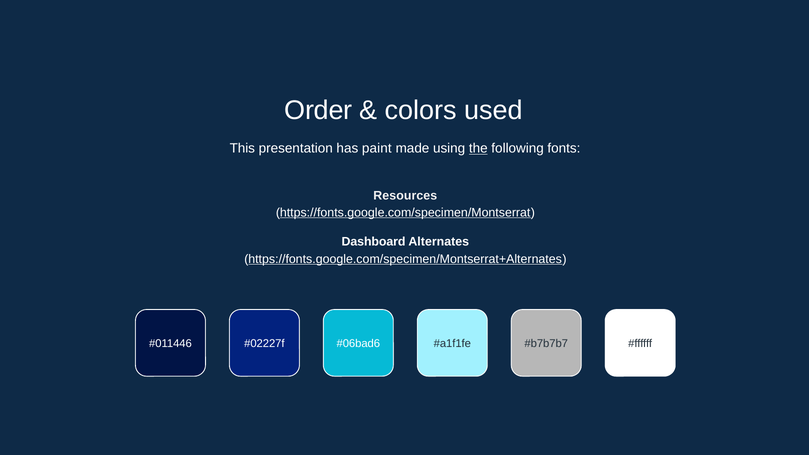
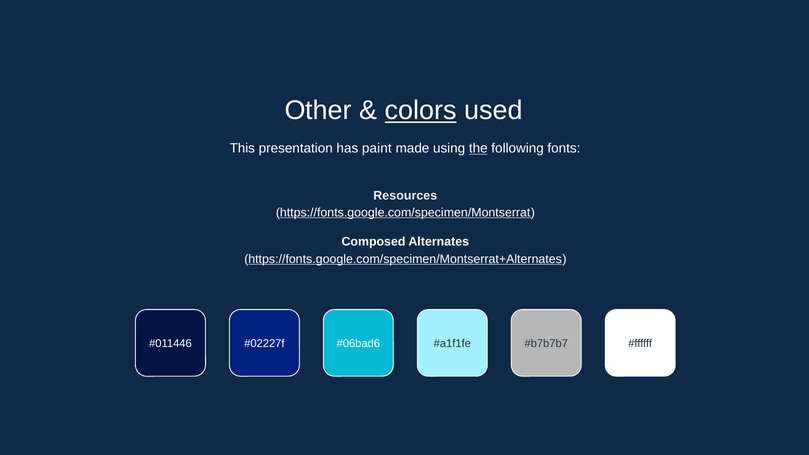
Order: Order -> Other (318, 111)
colors underline: none -> present (421, 111)
Dashboard: Dashboard -> Composed (373, 242)
